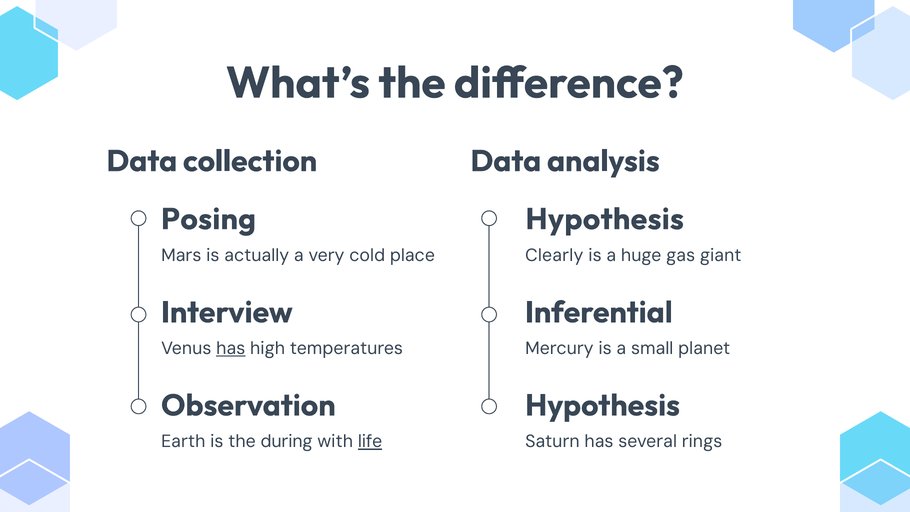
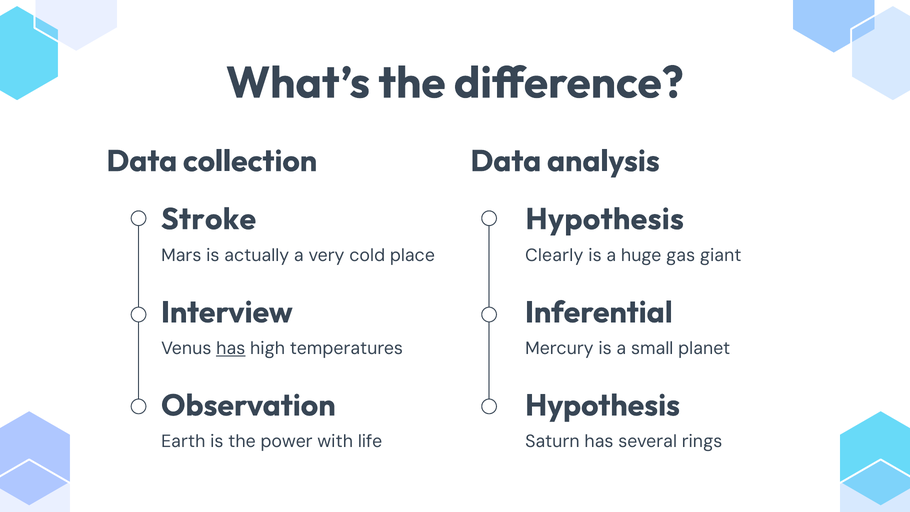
Posing: Posing -> Stroke (209, 219)
during: during -> power (287, 442)
life underline: present -> none (370, 442)
